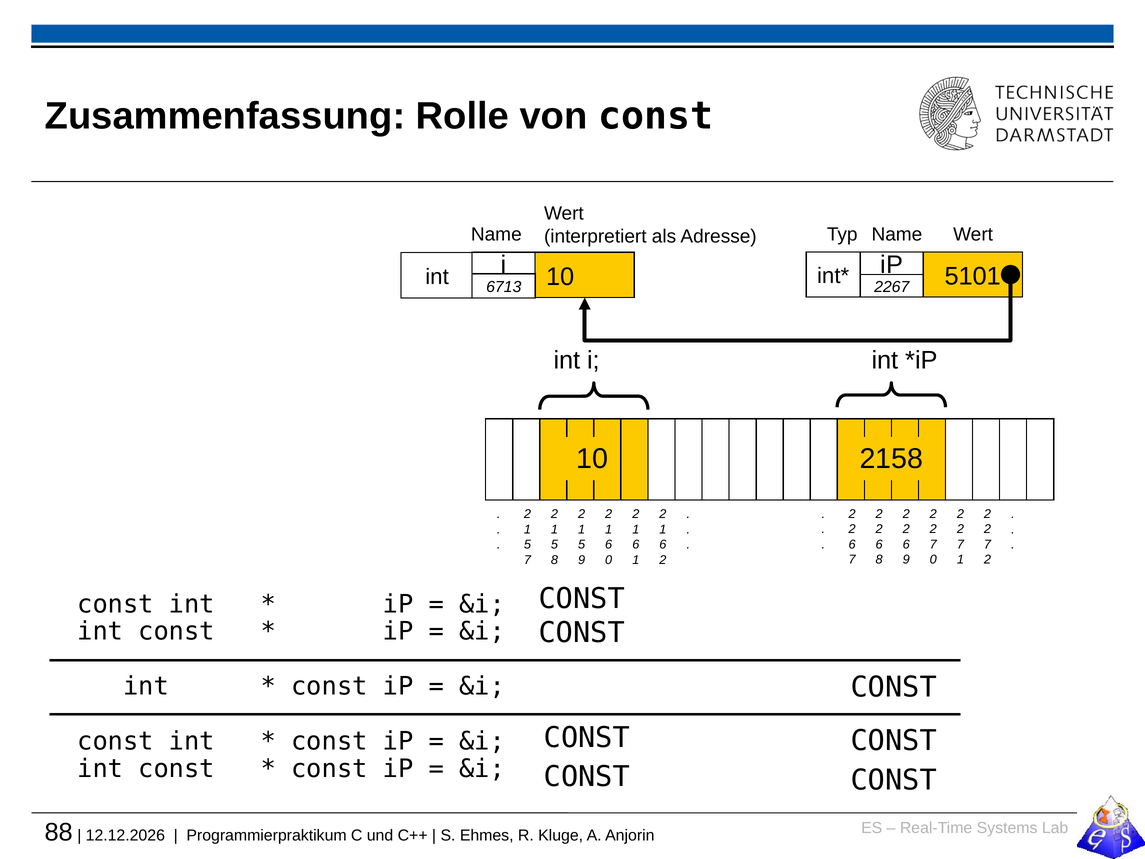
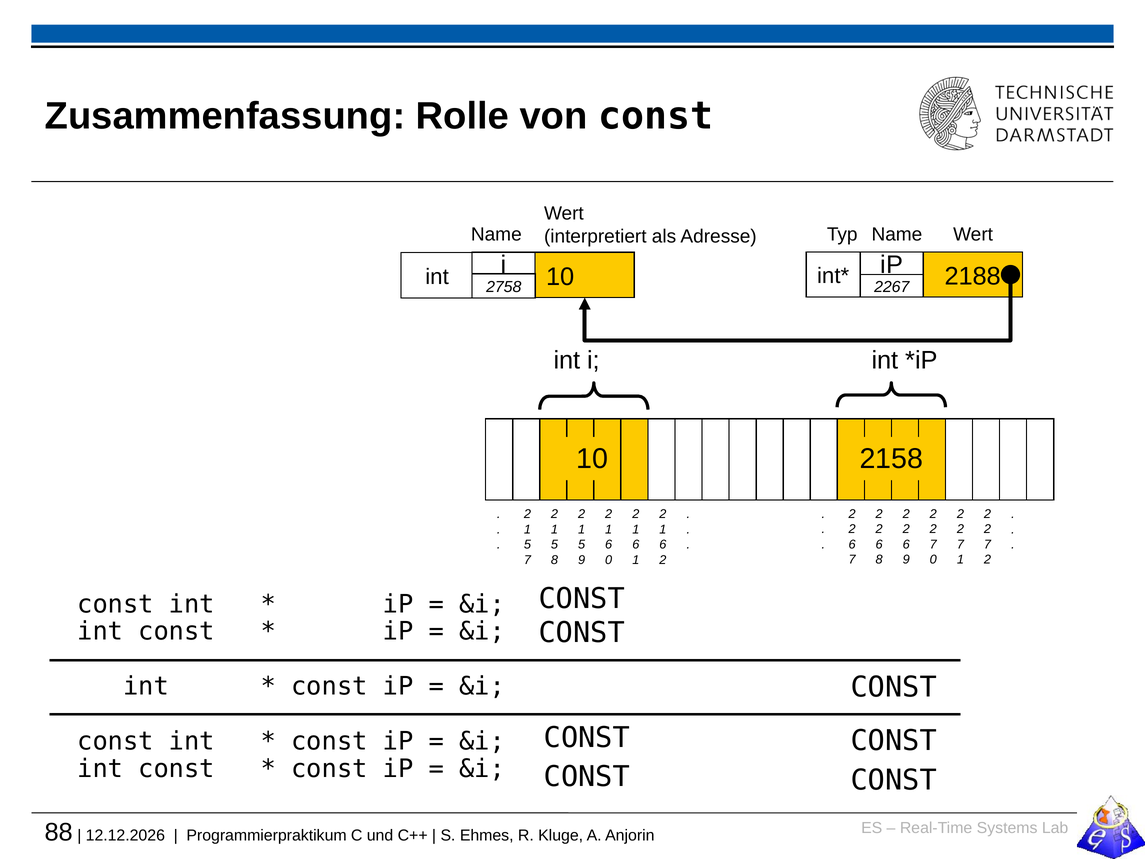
6713: 6713 -> 2758 (504, 287)
5101: 5101 -> 2188 (973, 276)
